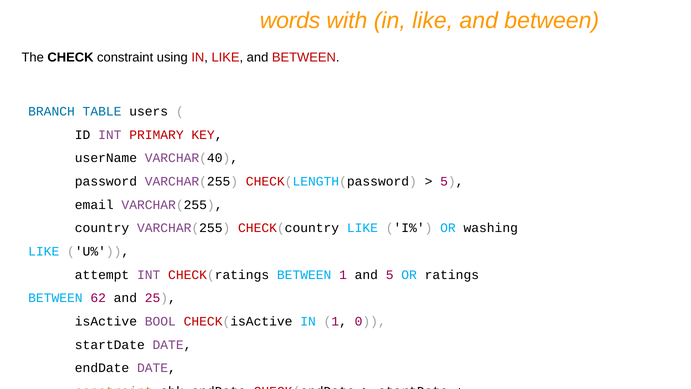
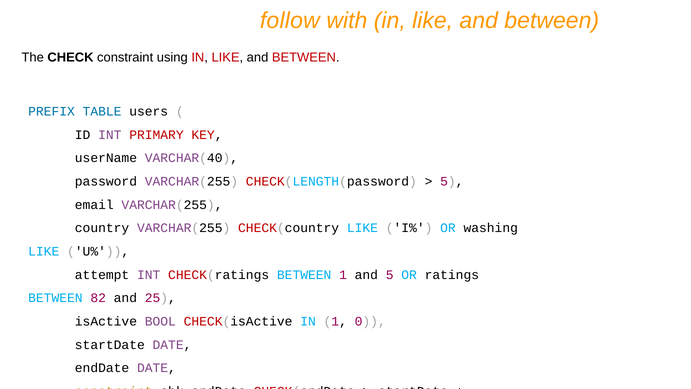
words: words -> follow (290, 21)
BRANCH: BRANCH -> PREFIX (52, 111)
62: 62 -> 82 (98, 298)
